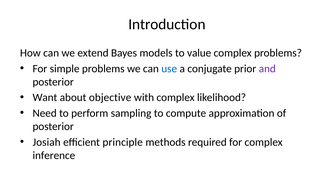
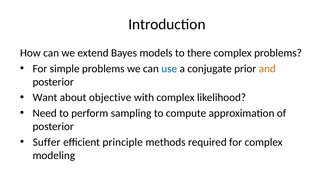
value: value -> there (199, 53)
and colour: purple -> orange (267, 69)
Josiah: Josiah -> Suffer (47, 142)
inference: inference -> modeling (54, 155)
